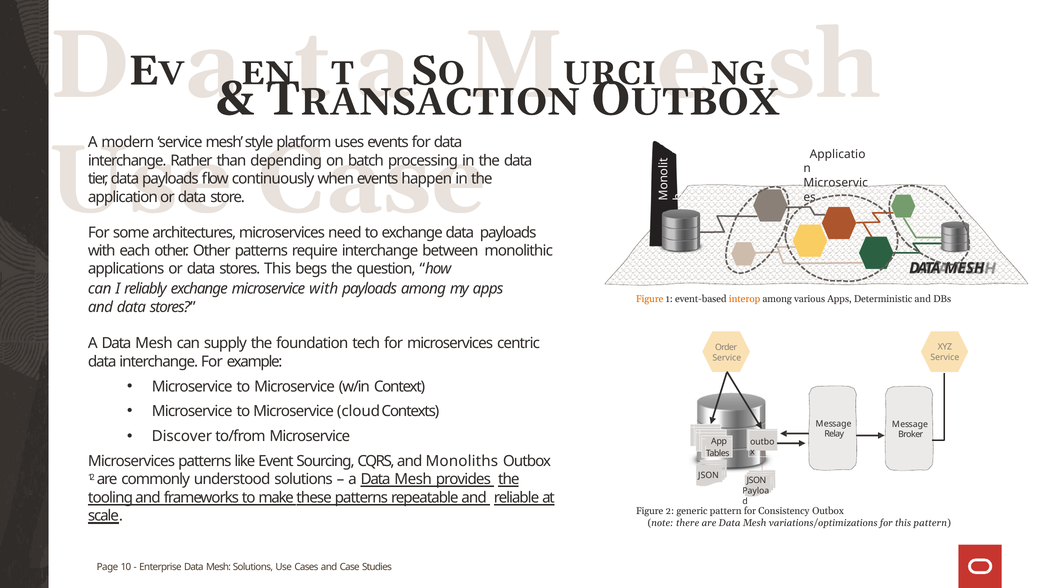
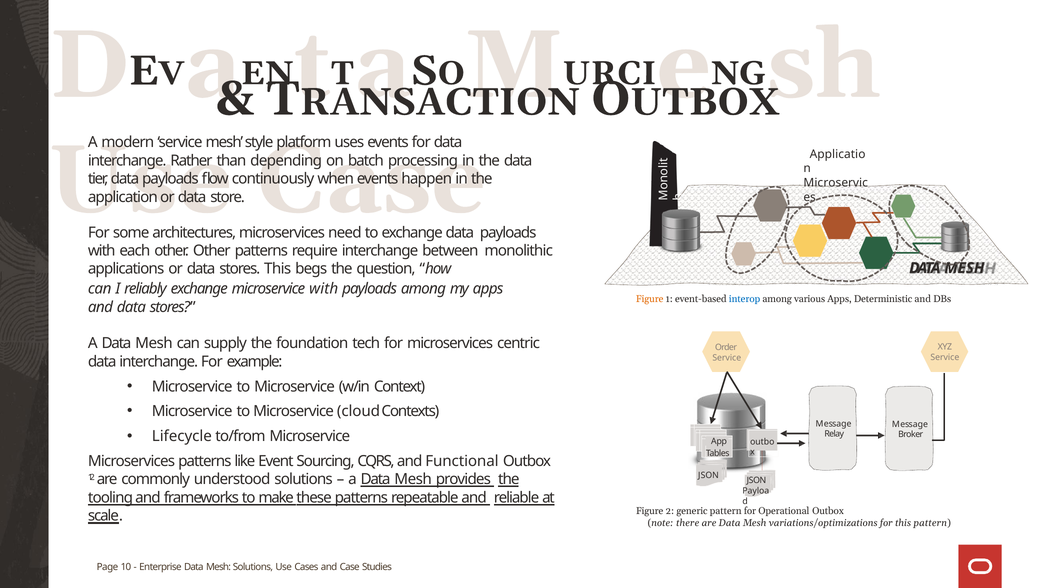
interop colour: orange -> blue (745, 299)
Discover: Discover -> Lifecycle (182, 436)
Monoliths: Monoliths -> Functional (462, 461)
Consistency: Consistency -> Operational (784, 511)
